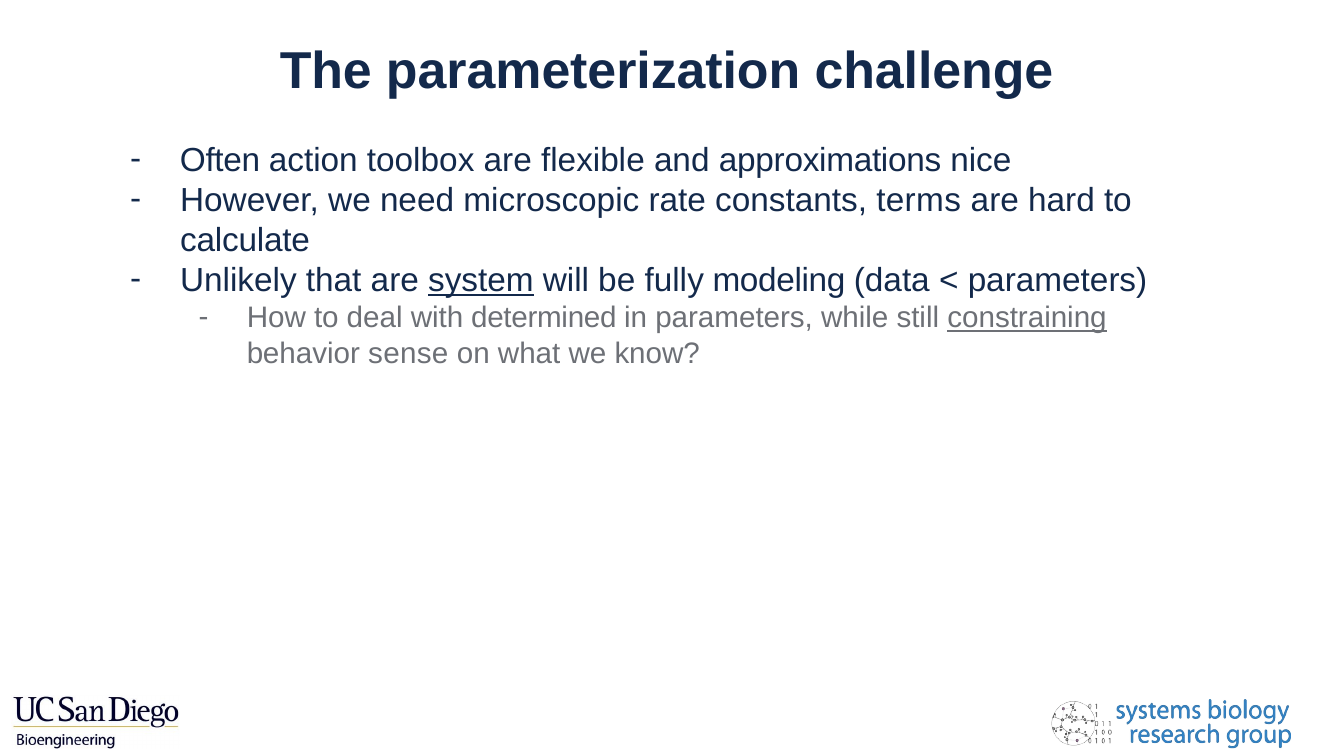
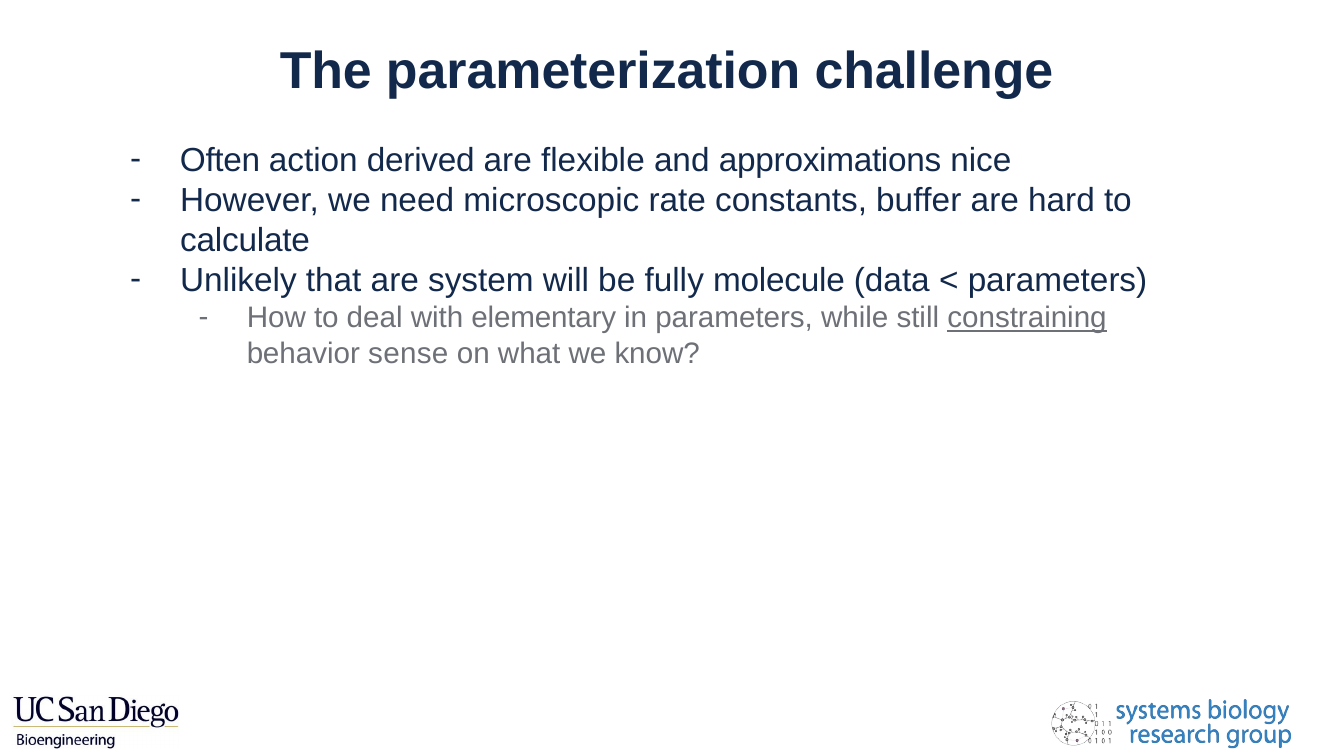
toolbox: toolbox -> derived (421, 161)
terms: terms -> buffer (919, 201)
system underline: present -> none (481, 281)
modeling: modeling -> molecule (779, 281)
determined: determined -> elementary (544, 318)
